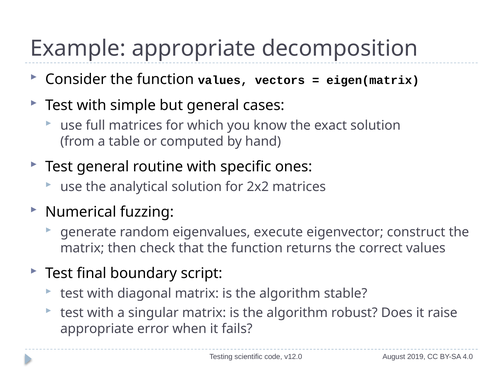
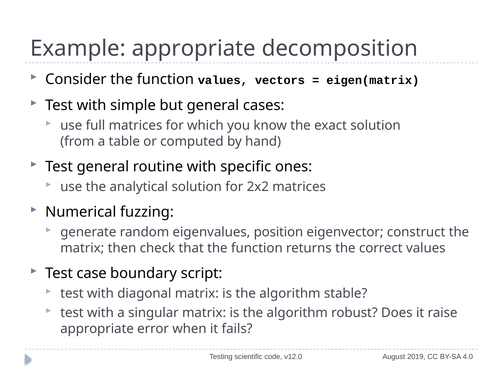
execute: execute -> position (278, 232)
final: final -> case (92, 273)
